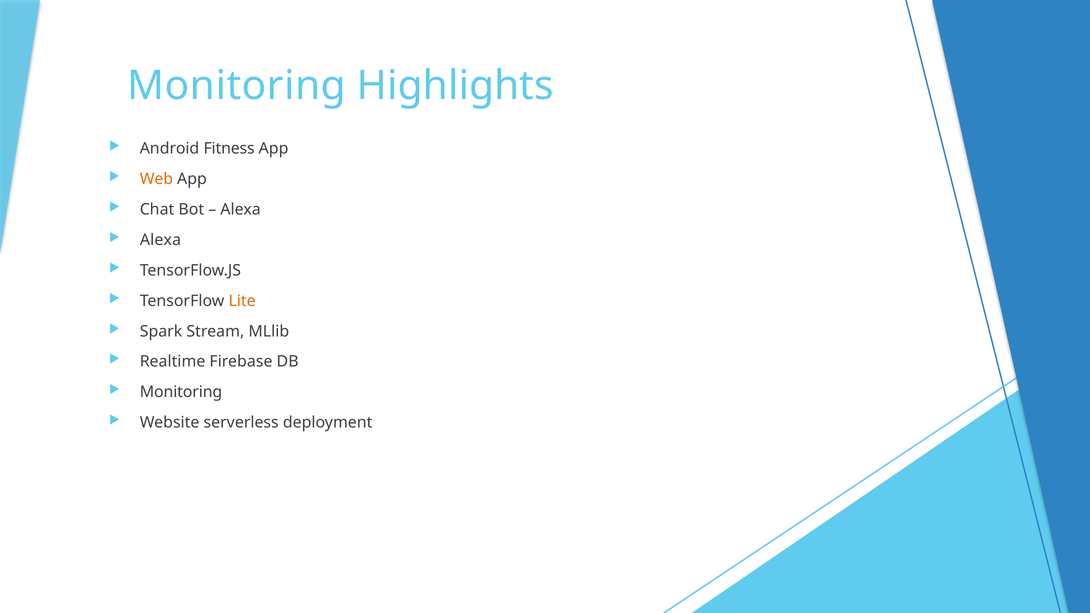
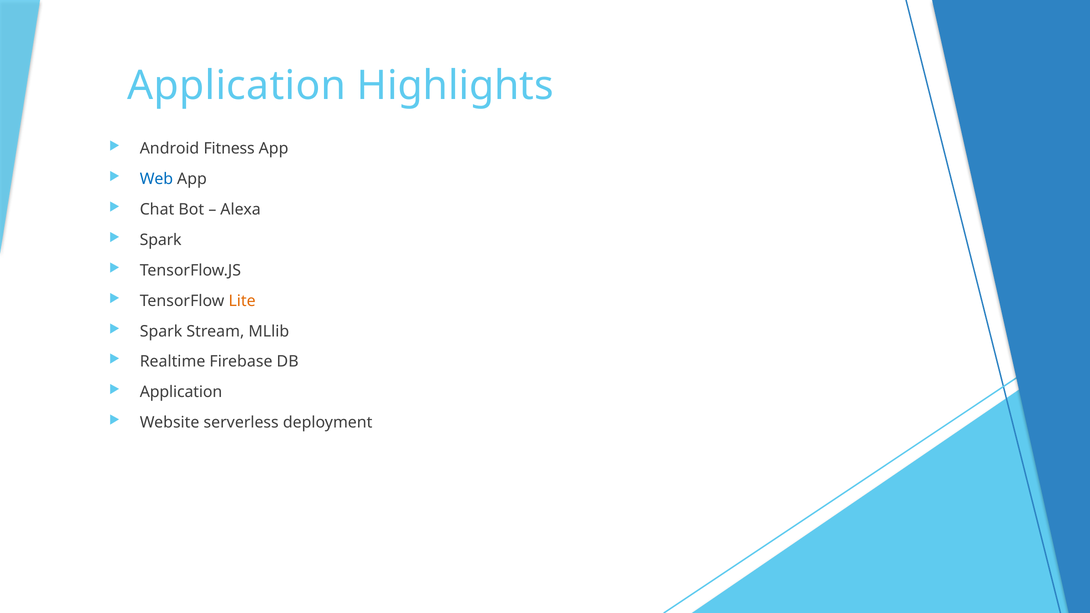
Monitoring: Monitoring -> Application (237, 86)
Web colour: orange -> blue (156, 179)
Alexa: Alexa -> Spark (161, 240)
Monitoring: Monitoring -> Application (181, 392)
